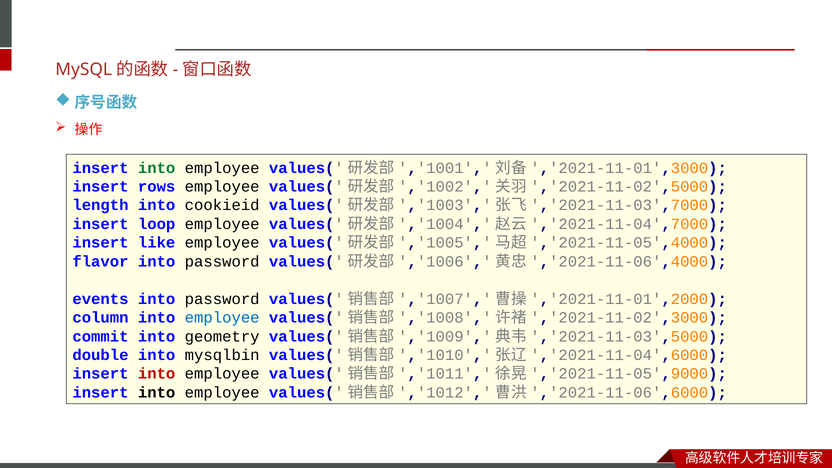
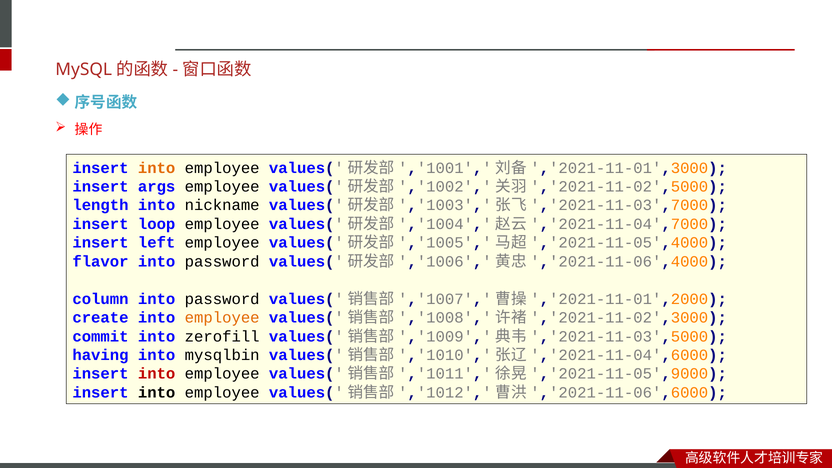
into colour: green -> orange (157, 168)
rows: rows -> args (157, 187)
cookieid: cookieid -> nickname (222, 205)
like: like -> left (157, 243)
events: events -> column (100, 299)
column: column -> create (100, 318)
employee colour: blue -> orange (222, 318)
geometry: geometry -> zerofill (222, 336)
double: double -> having (100, 355)
